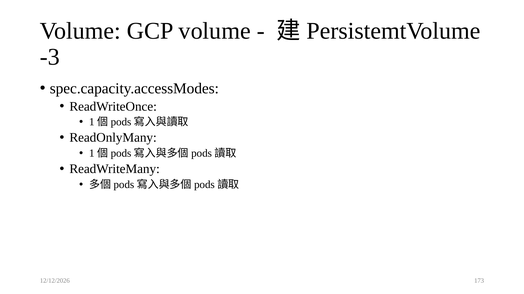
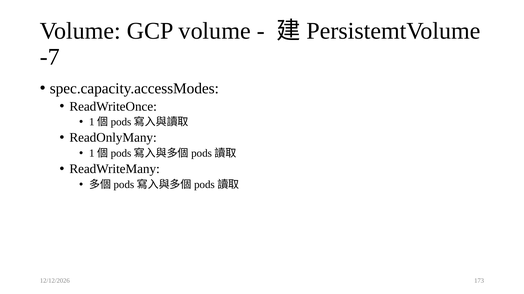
-3: -3 -> -7 (50, 57)
